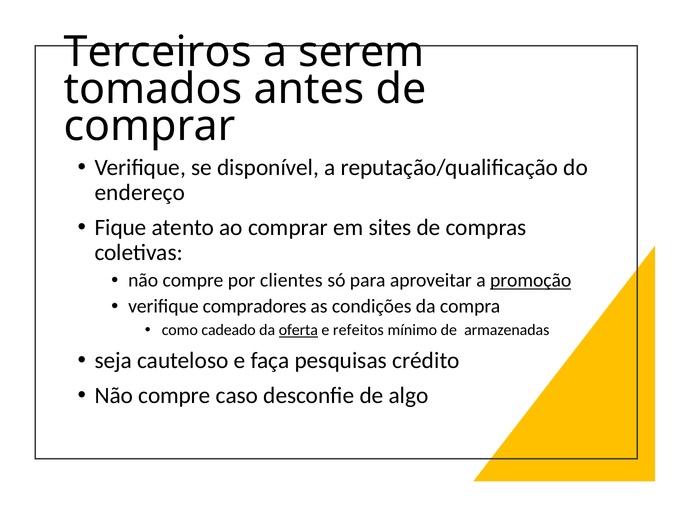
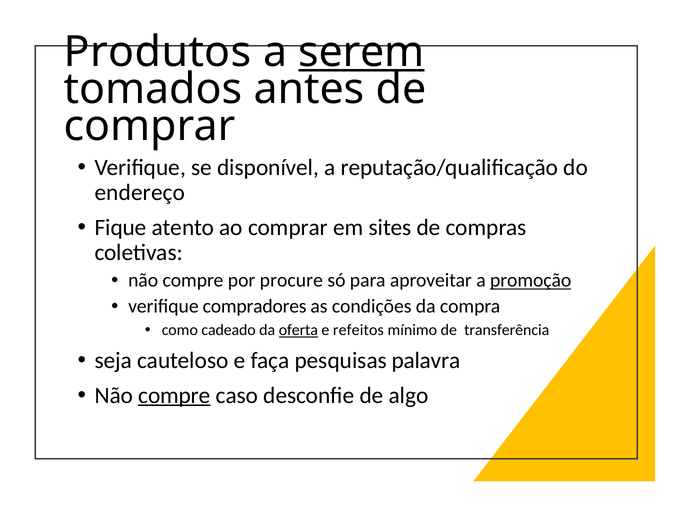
Terceiros: Terceiros -> Produtos (158, 52)
serem underline: none -> present (361, 52)
clientes: clientes -> procure (291, 280)
armazenadas: armazenadas -> transferência (507, 330)
crédito: crédito -> palavra (426, 361)
compre underline: none -> present (174, 395)
